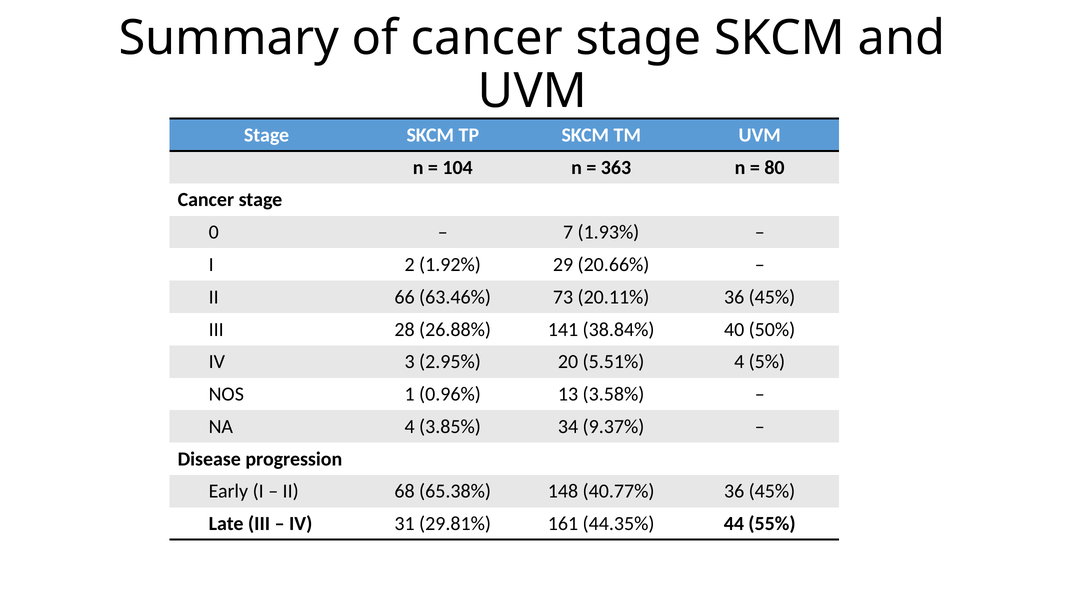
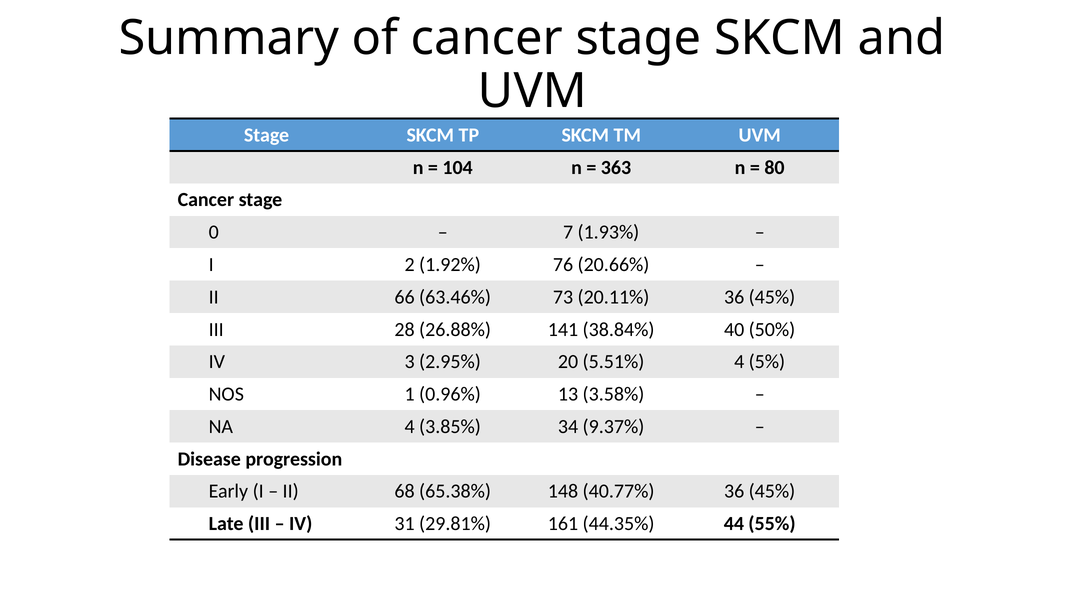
29: 29 -> 76 (563, 265)
